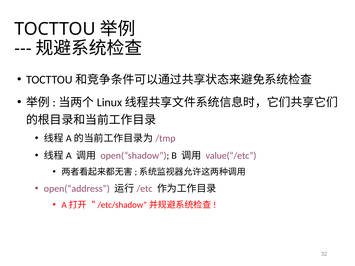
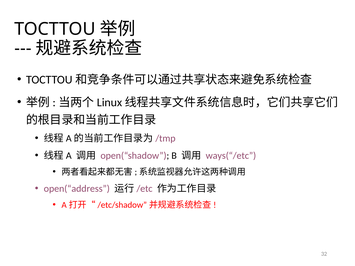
value(“/etc: value(“/etc -> ways(“/etc (231, 156)
